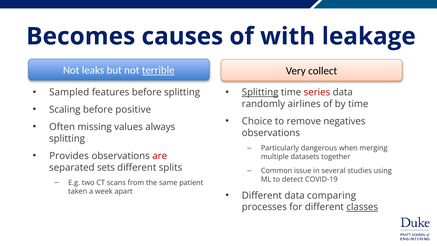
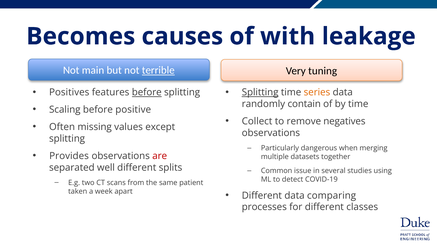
leaks: leaks -> main (93, 70)
collect: collect -> tuning (323, 71)
Sampled: Sampled -> Positives (69, 92)
before underline: none -> present (147, 92)
series colour: red -> orange (317, 92)
airlines: airlines -> contain (304, 104)
Choice: Choice -> Collect (257, 121)
always: always -> except (160, 127)
sets: sets -> well (106, 167)
classes underline: present -> none (362, 207)
